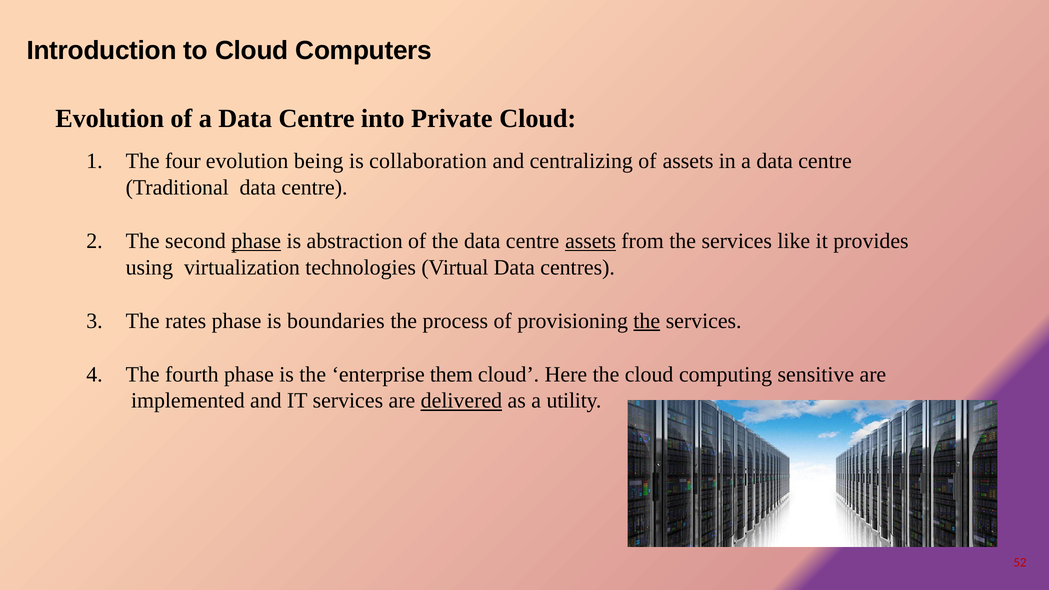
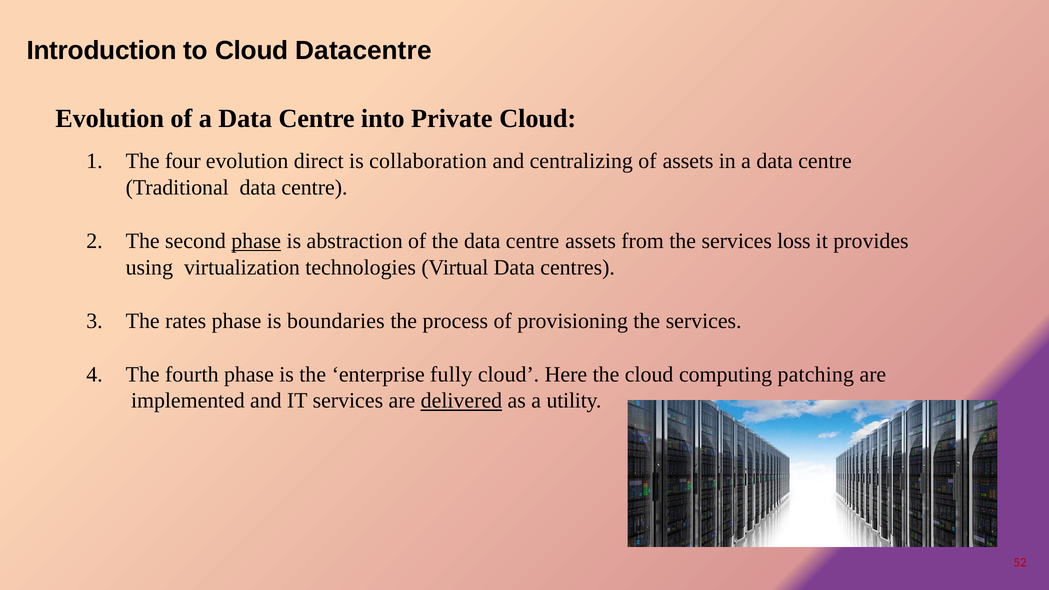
Computers: Computers -> Datacentre (364, 51)
being: being -> direct (319, 161)
assets underline: present -> none (591, 241)
like: like -> loss (794, 241)
the underline: present -> none (647, 321)
them: them -> fully (451, 375)
sensitive: sensitive -> patching (816, 375)
